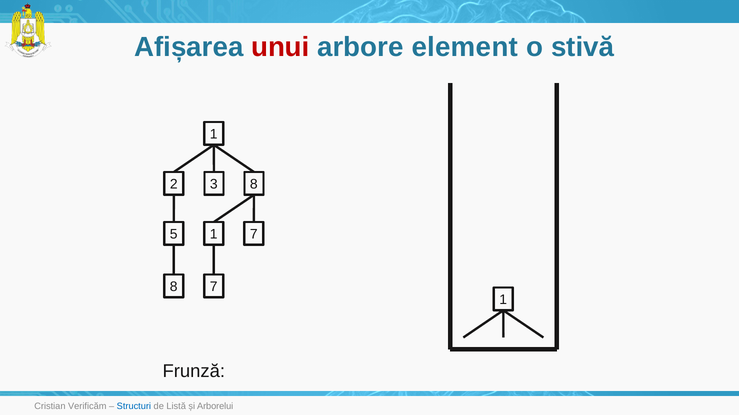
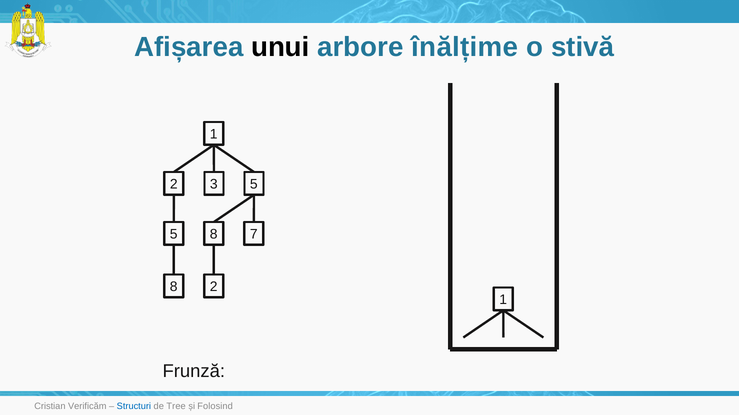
unui colour: red -> black (280, 47)
element: element -> înălțime (465, 47)
3 8: 8 -> 5 (254, 185)
5 1: 1 -> 8 (214, 235)
8 7: 7 -> 2 (214, 287)
Listă: Listă -> Tree (176, 407)
Arborelui: Arborelui -> Folosind (215, 407)
